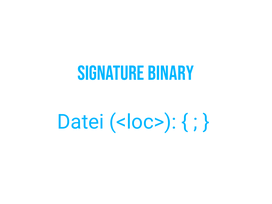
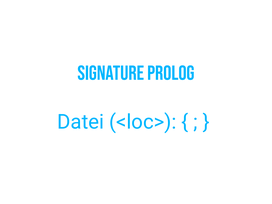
Binary: Binary -> Prolog (171, 73)
